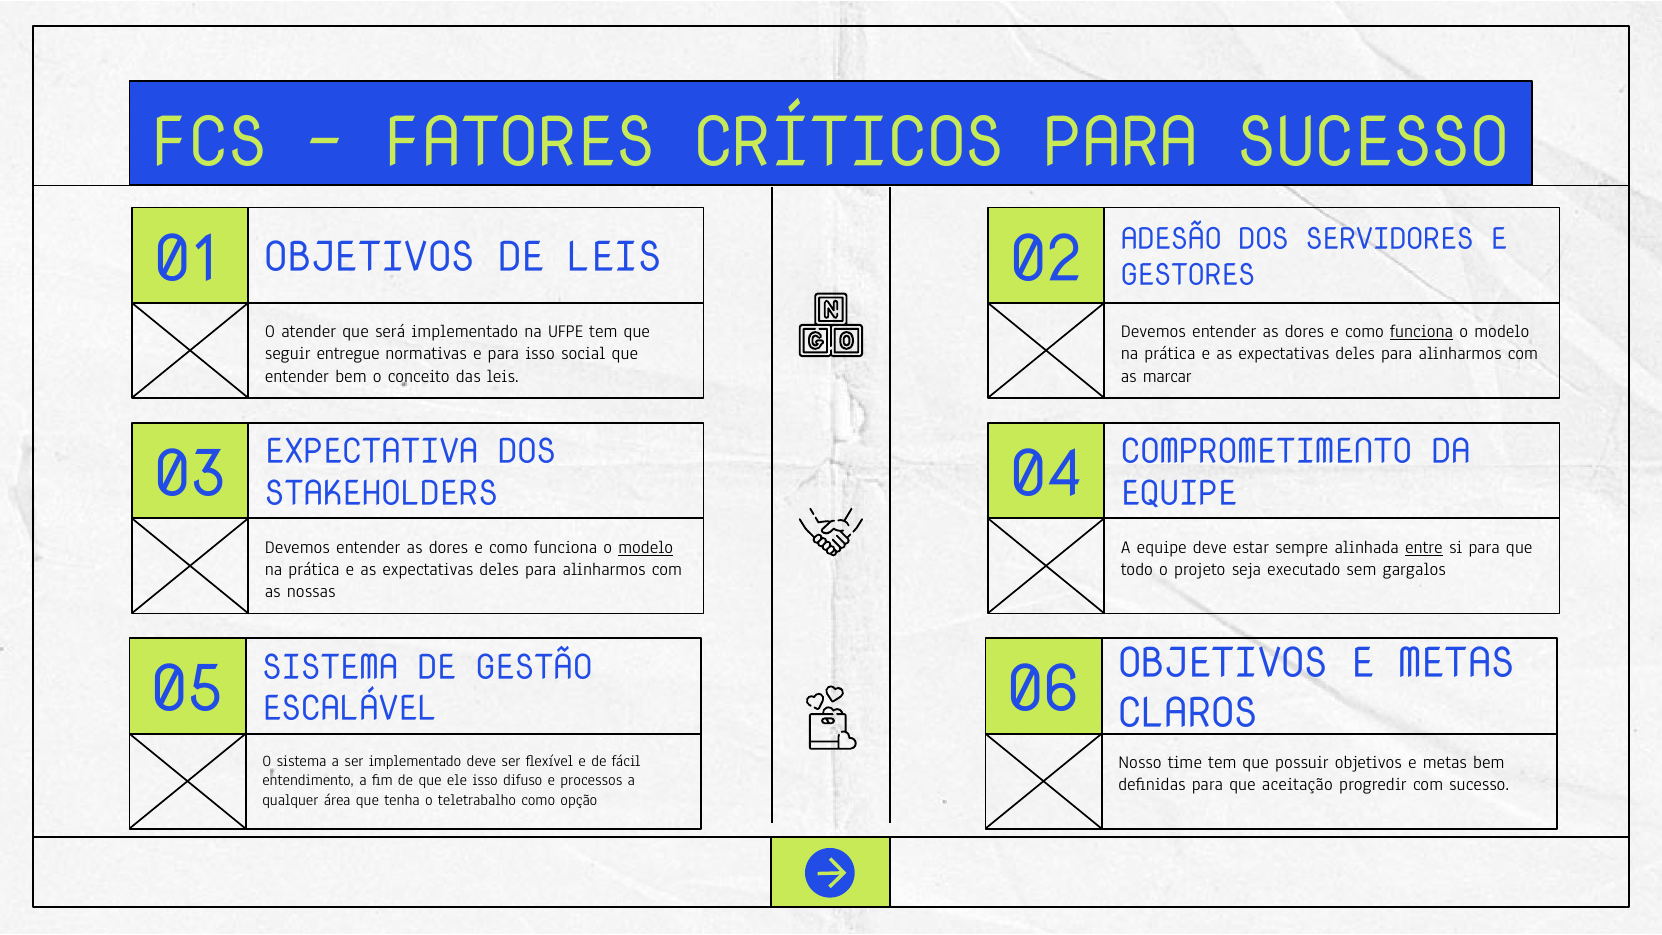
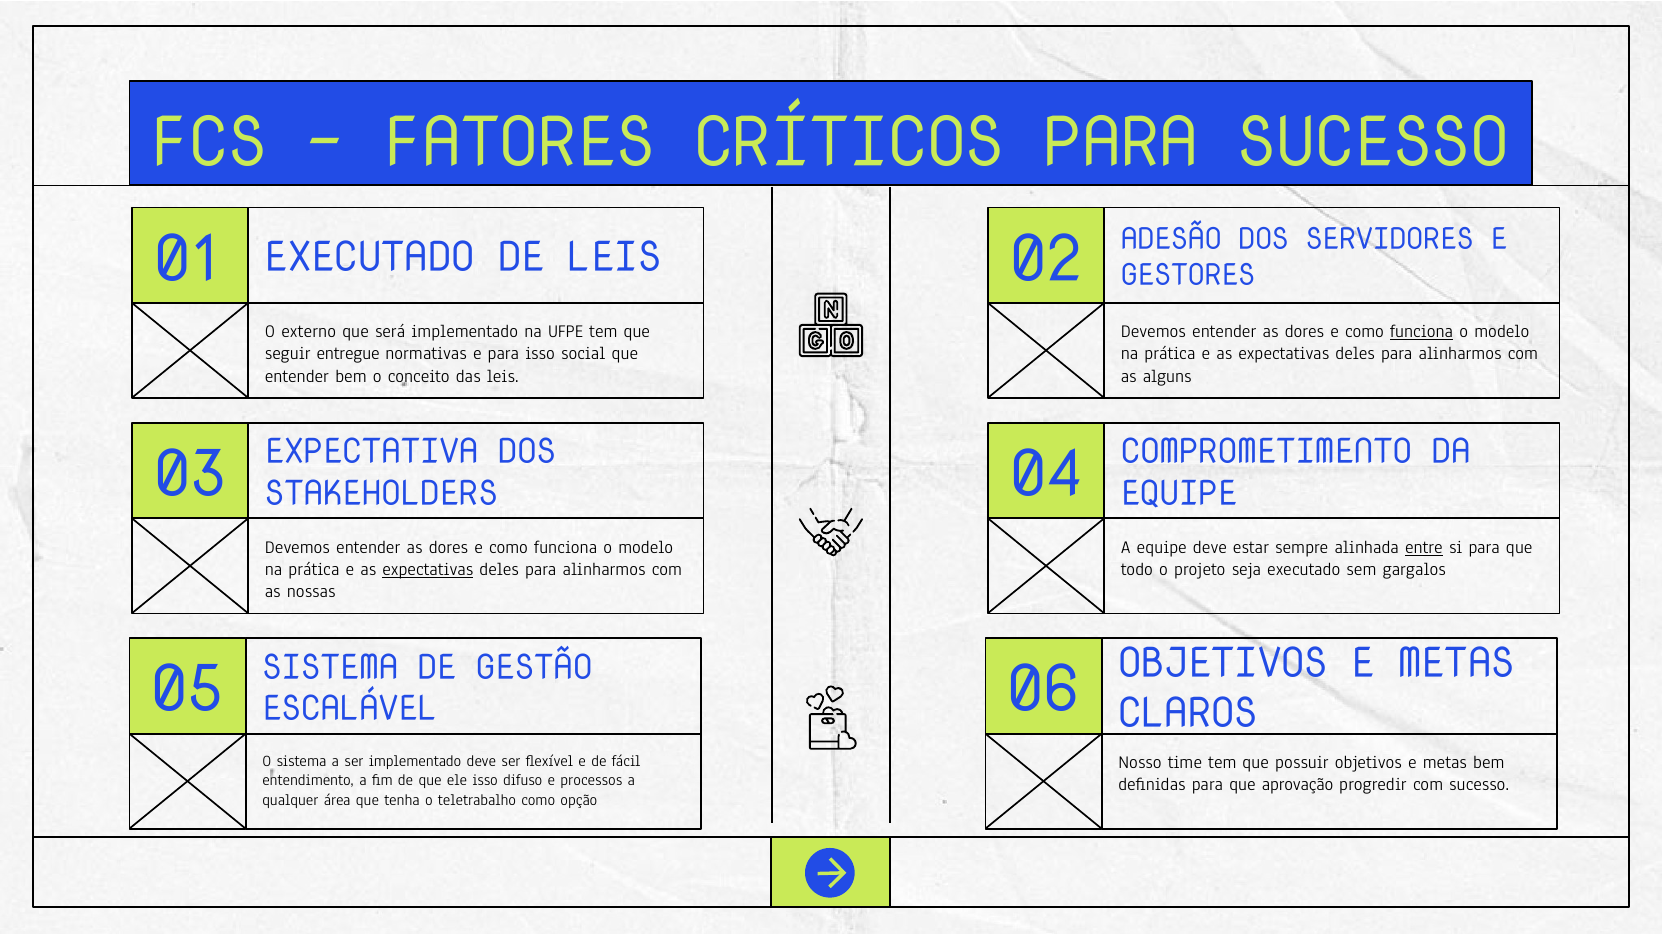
OBJETIVOS: OBJETIVOS -> EXECUTADO (370, 258)
atender: atender -> externo (309, 332)
marcar: marcar -> alguns (1167, 376)
modelo underline: present -> none (646, 547)
expectativas underline: none -> present (428, 569)
aceitação: aceitação -> aprovação (1298, 785)
